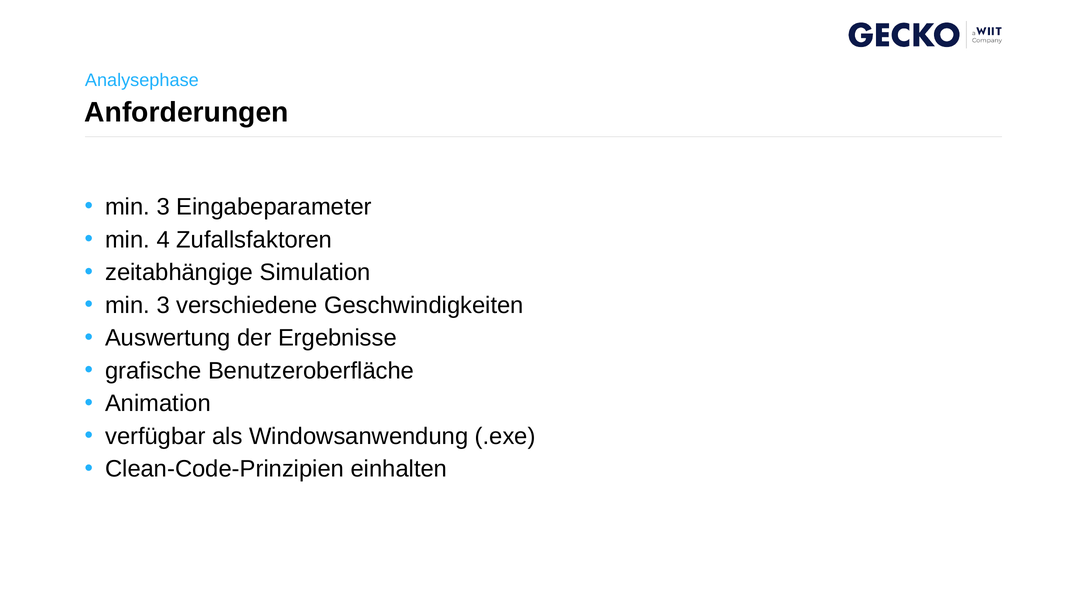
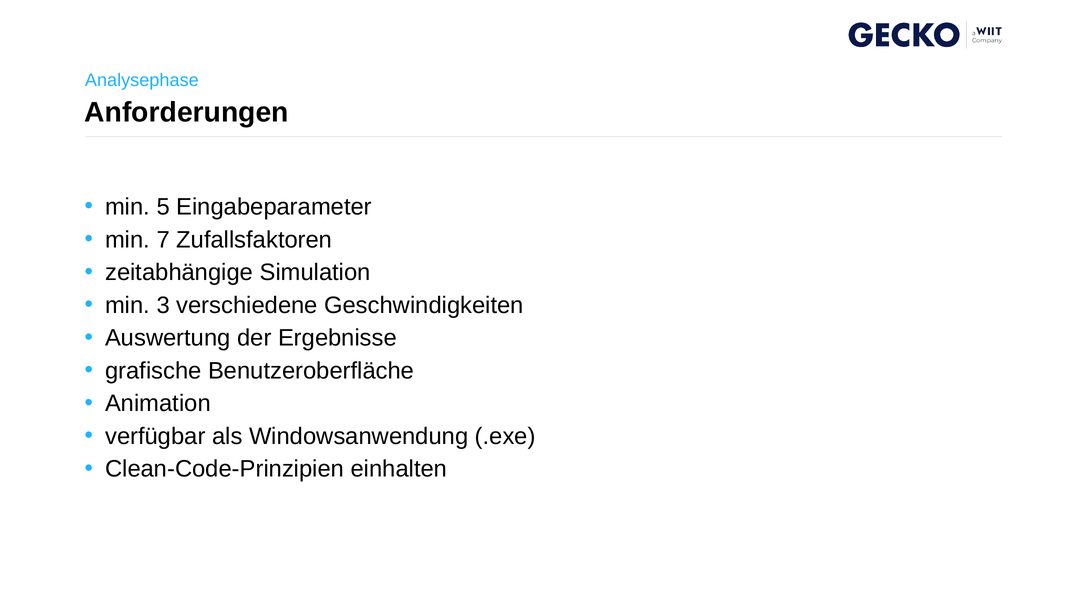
3: 3 -> 5 (163, 207)
4: 4 -> 7 (163, 240)
